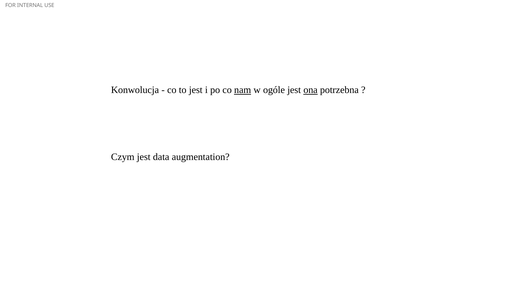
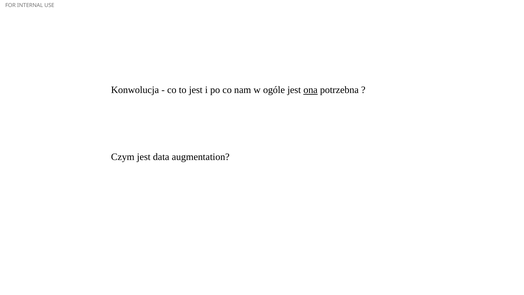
nam underline: present -> none (243, 90)
